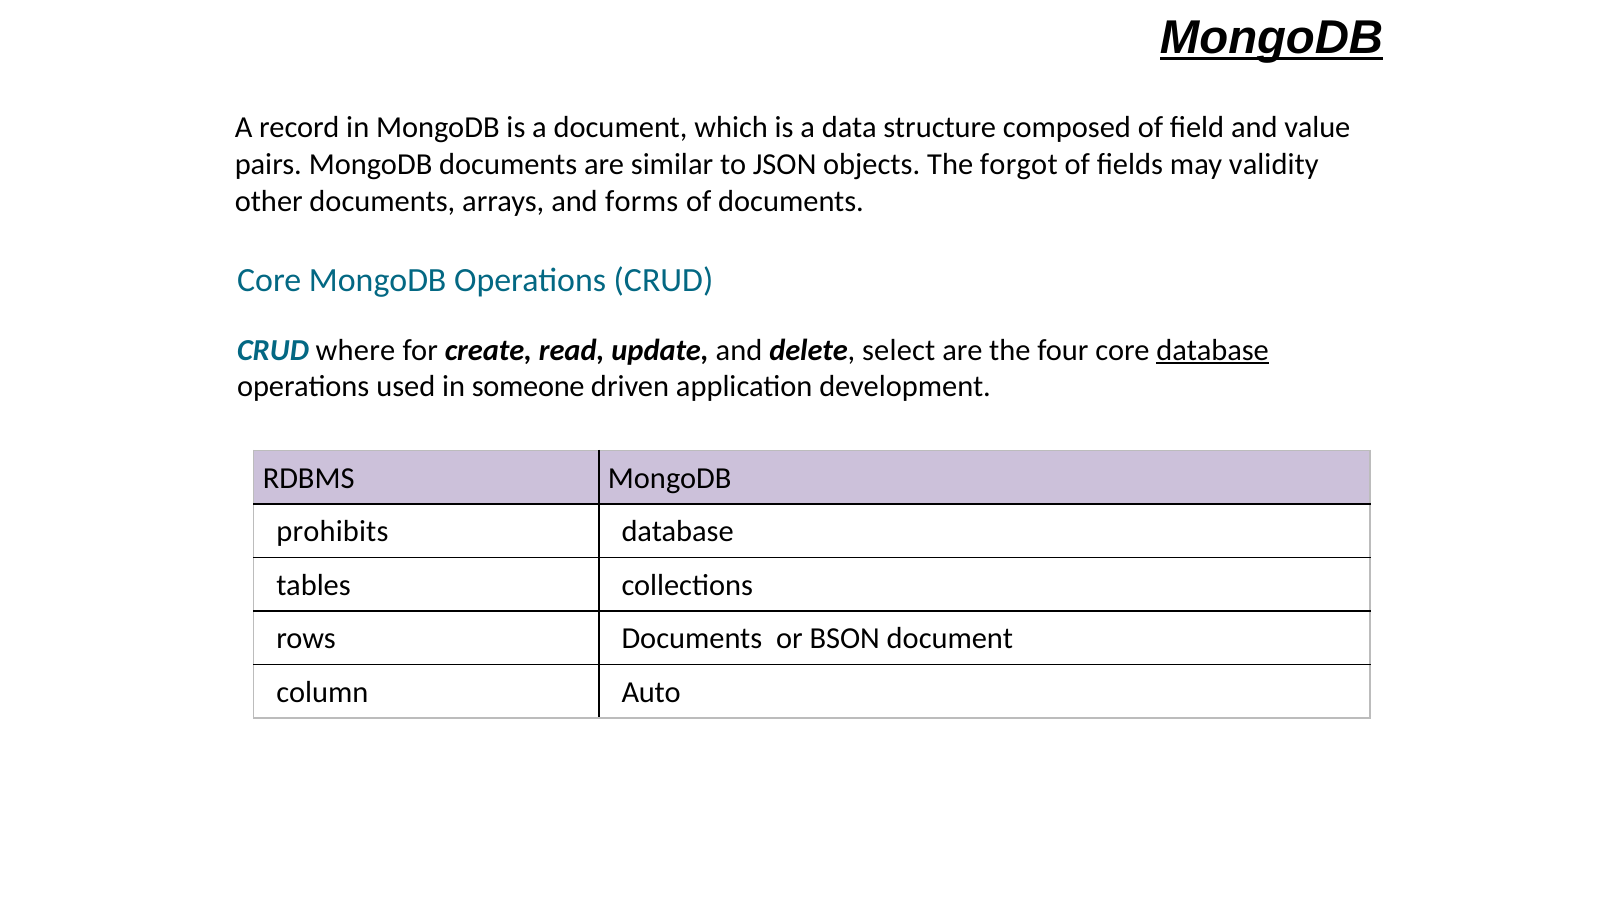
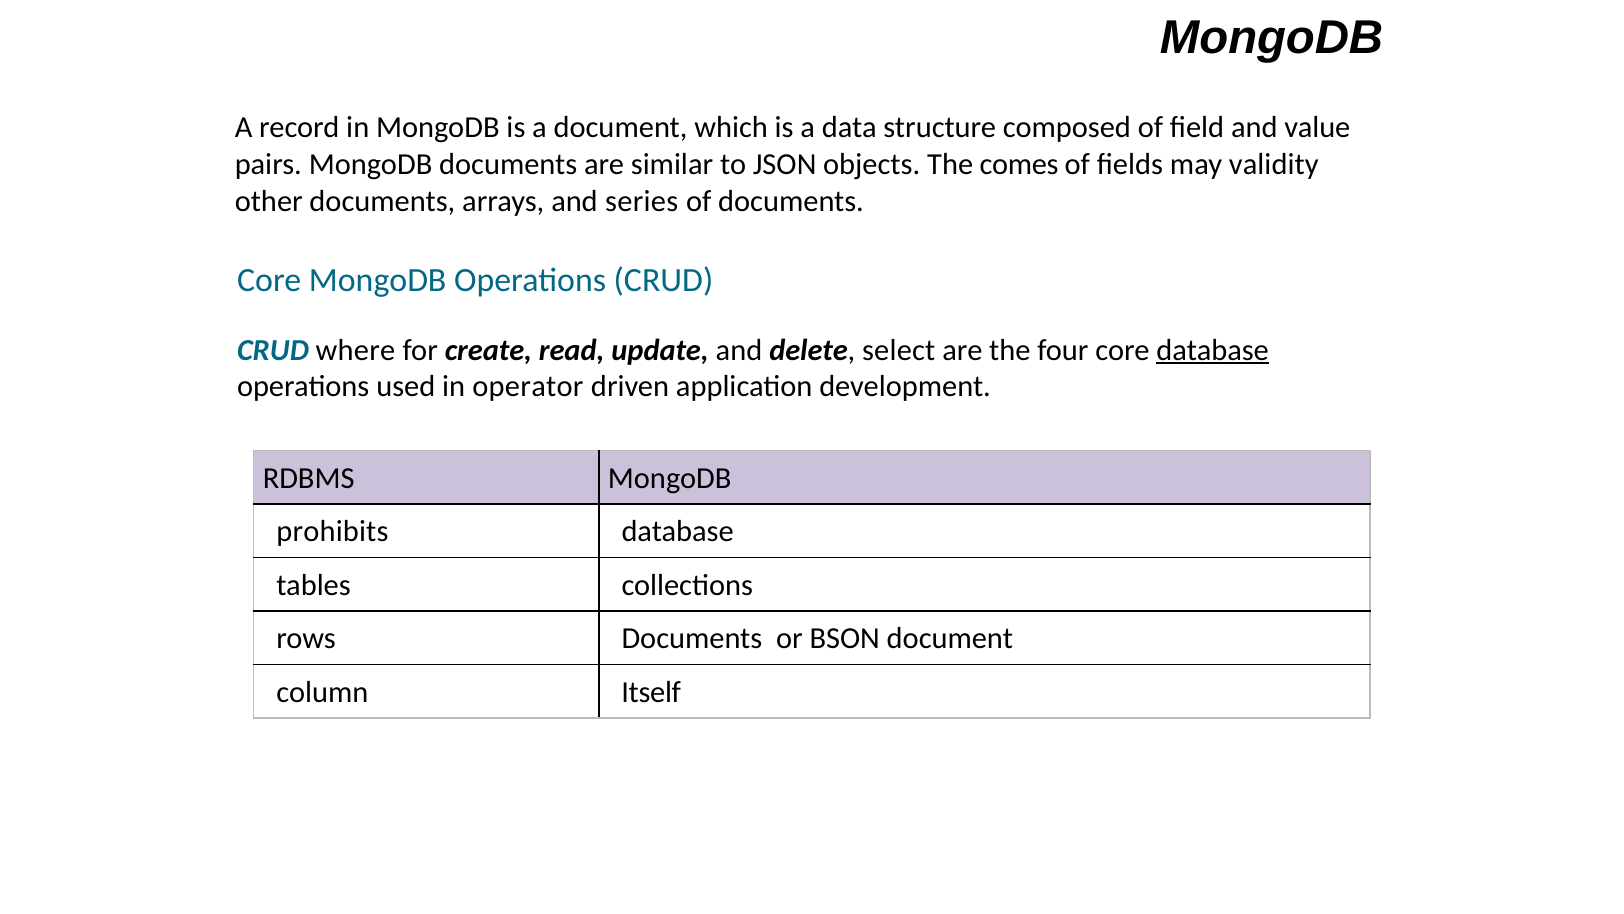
MongoDB underline: present -> none (1272, 38)
forgot: forgot -> comes (1019, 164)
forms: forms -> series (642, 201)
someone: someone -> operator (528, 387)
Auto: Auto -> Itself (651, 692)
